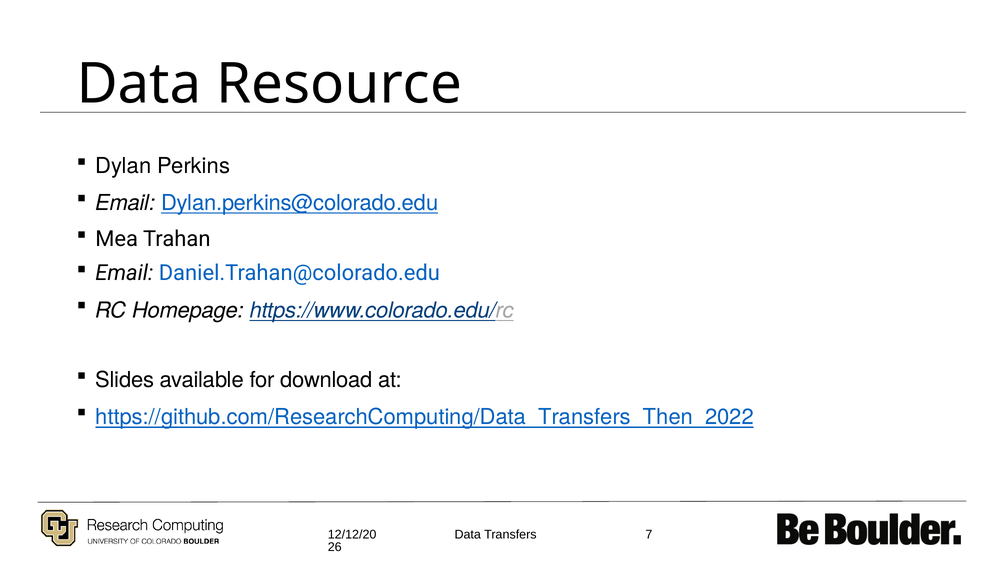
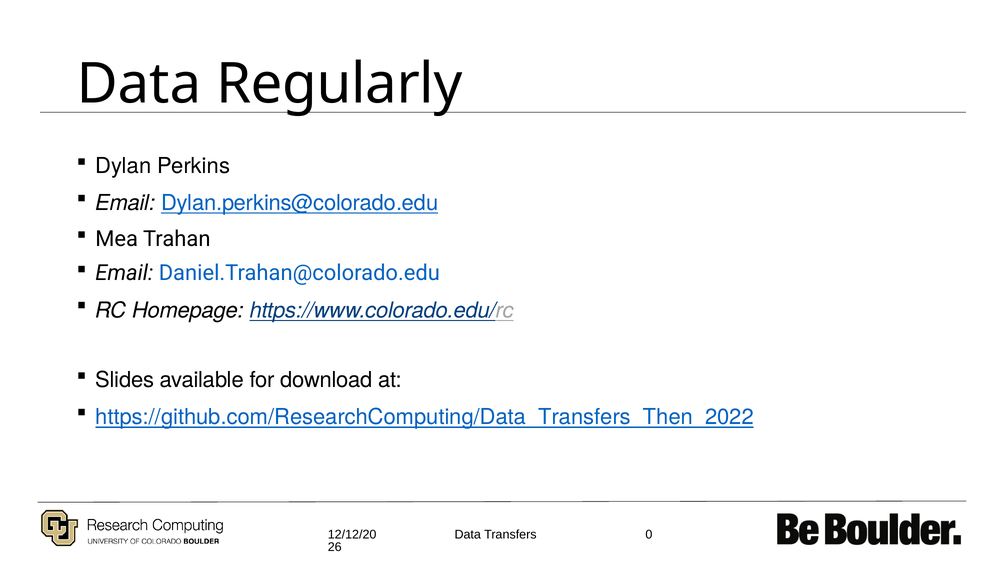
Resource: Resource -> Regularly (339, 84)
7: 7 -> 0 (649, 534)
